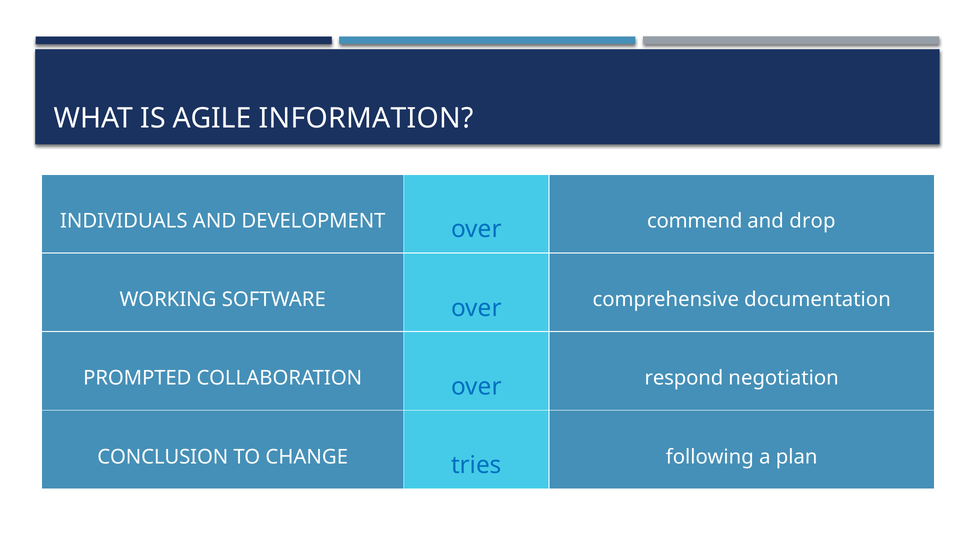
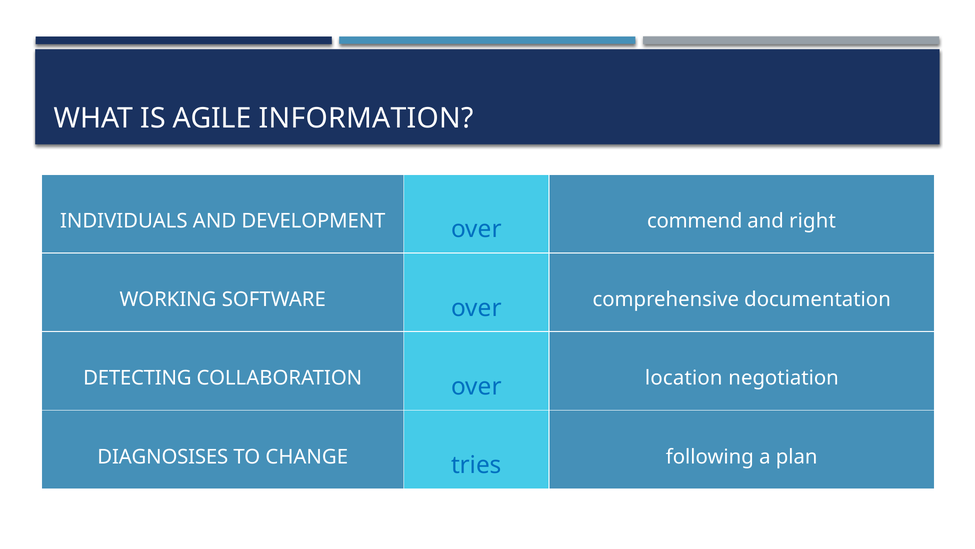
drop: drop -> right (812, 221)
PROMPTED: PROMPTED -> DETECTING (137, 378)
respond: respond -> location (684, 378)
CONCLUSION: CONCLUSION -> DIAGNOSISES (163, 456)
